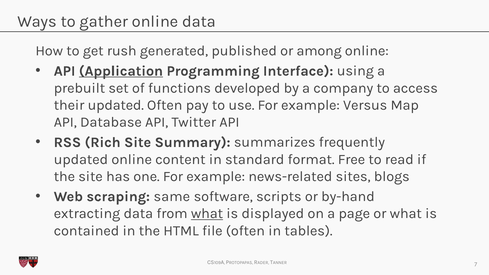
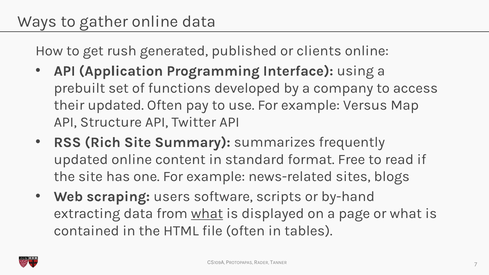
among: among -> clients (319, 51)
Application underline: present -> none (121, 71)
Database: Database -> Structure (111, 122)
same: same -> users (172, 196)
